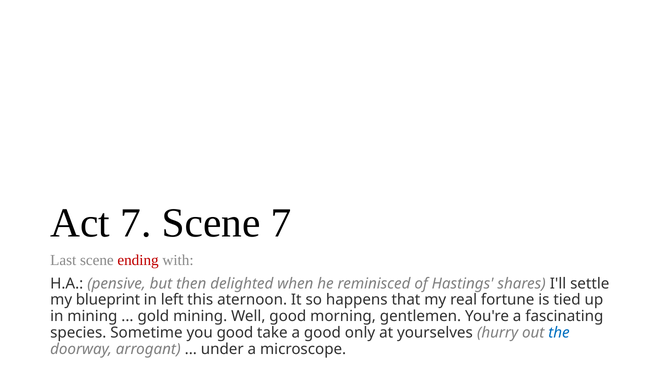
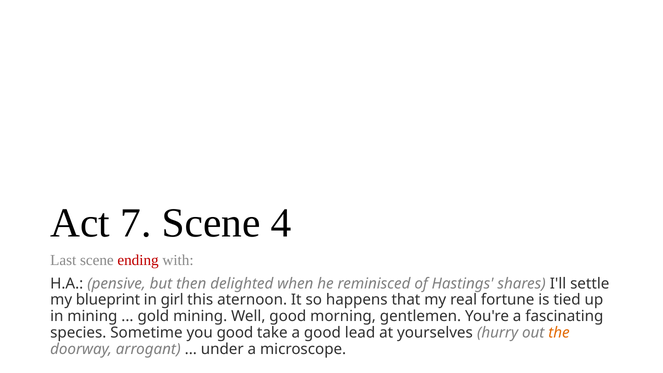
Scene 7: 7 -> 4 (281, 223)
left: left -> girl (172, 300)
only: only -> lead (360, 333)
the colour: blue -> orange (559, 333)
